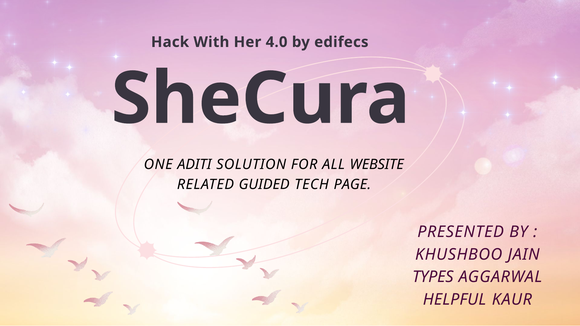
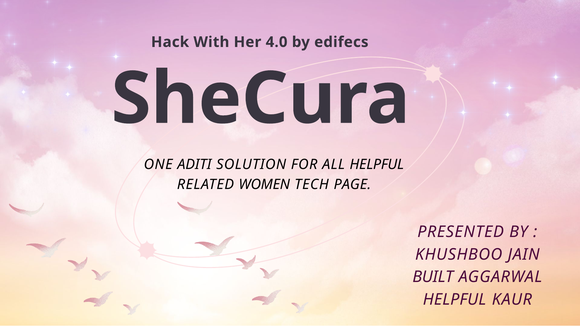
ALL WEBSITE: WEBSITE -> HELPFUL (377, 165)
GUIDED: GUIDED -> WOMEN (264, 185)
TYPES: TYPES -> BUILT (433, 277)
